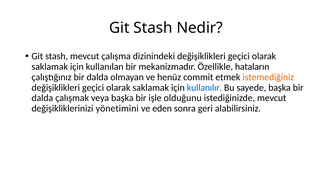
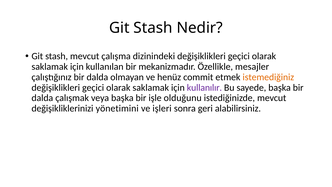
hataların: hataların -> mesajler (252, 67)
kullanılır colour: blue -> purple (204, 87)
eden: eden -> işleri (162, 108)
